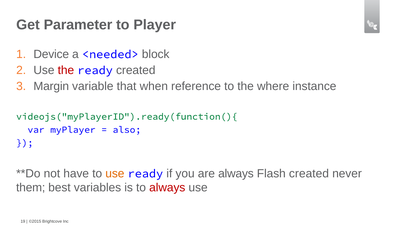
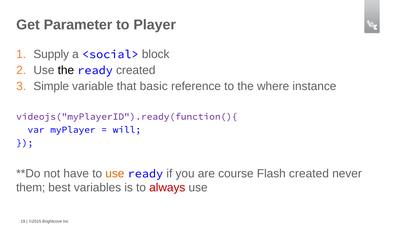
Device: Device -> Supply (51, 54)
<needed>: <needed> -> <social> (110, 54)
the colour: red -> black (66, 70)
Margin: Margin -> Simple (51, 86)
when: when -> basic (154, 86)
videojs("myPlayerID").ready(function(){ colour: green -> purple (127, 116)
also: also -> will (127, 130)
are always: always -> course (236, 173)
